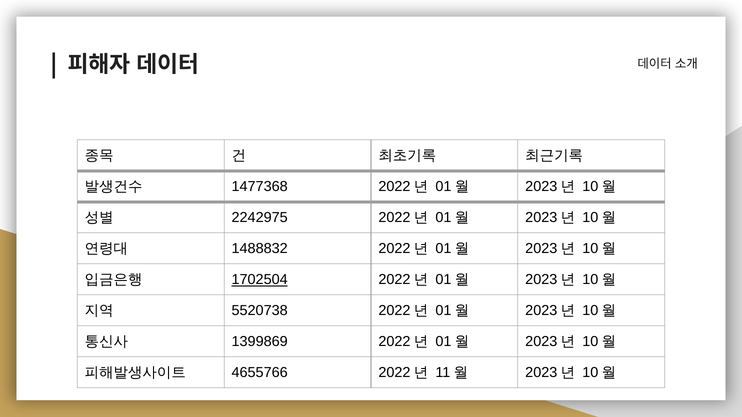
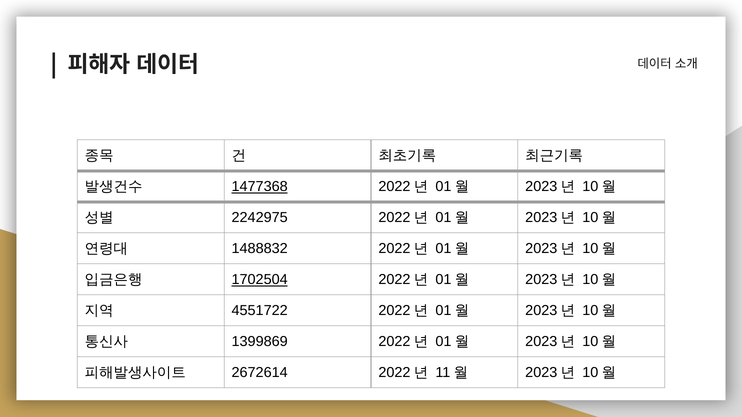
1477368 underline: none -> present (260, 187)
5520738: 5520738 -> 4551722 (260, 311)
4655766: 4655766 -> 2672614 (260, 373)
